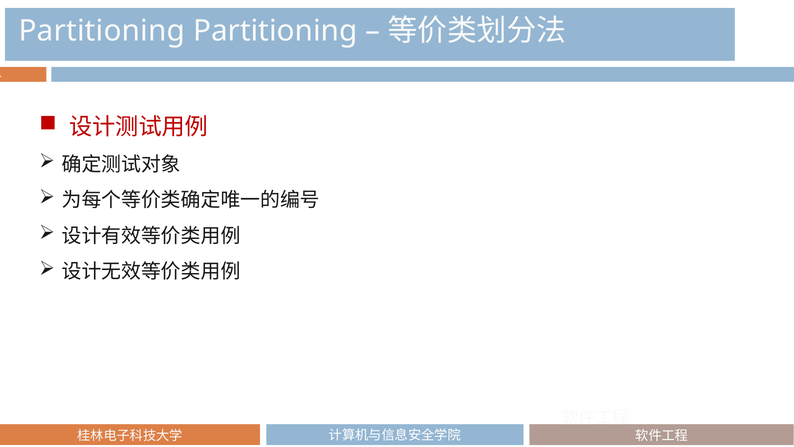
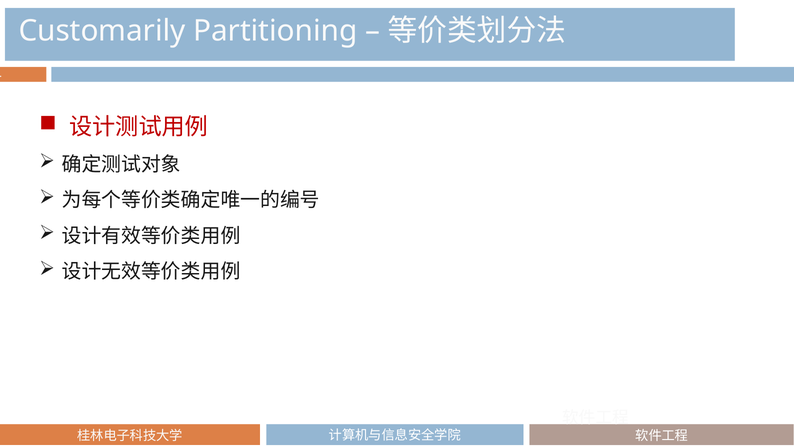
Partitioning: Partitioning -> Customarily (102, 31)
